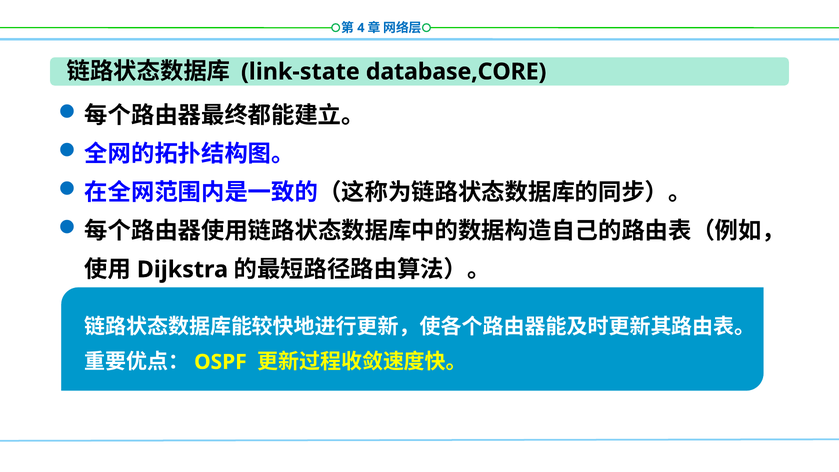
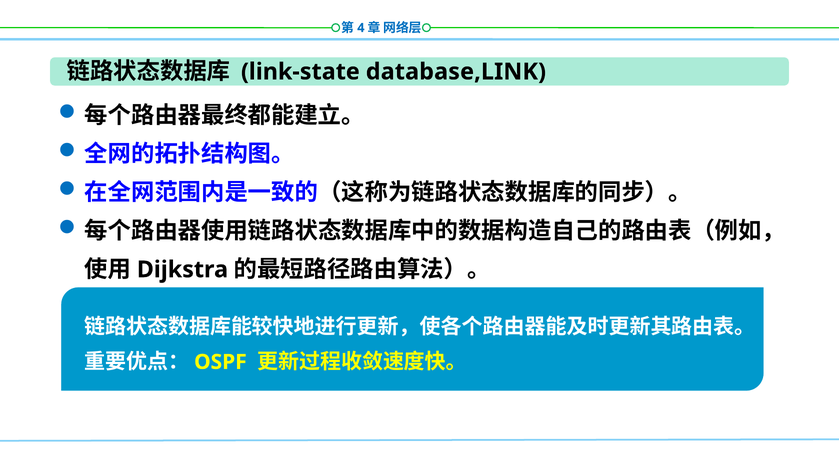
database,CORE: database,CORE -> database,LINK (456, 72)
